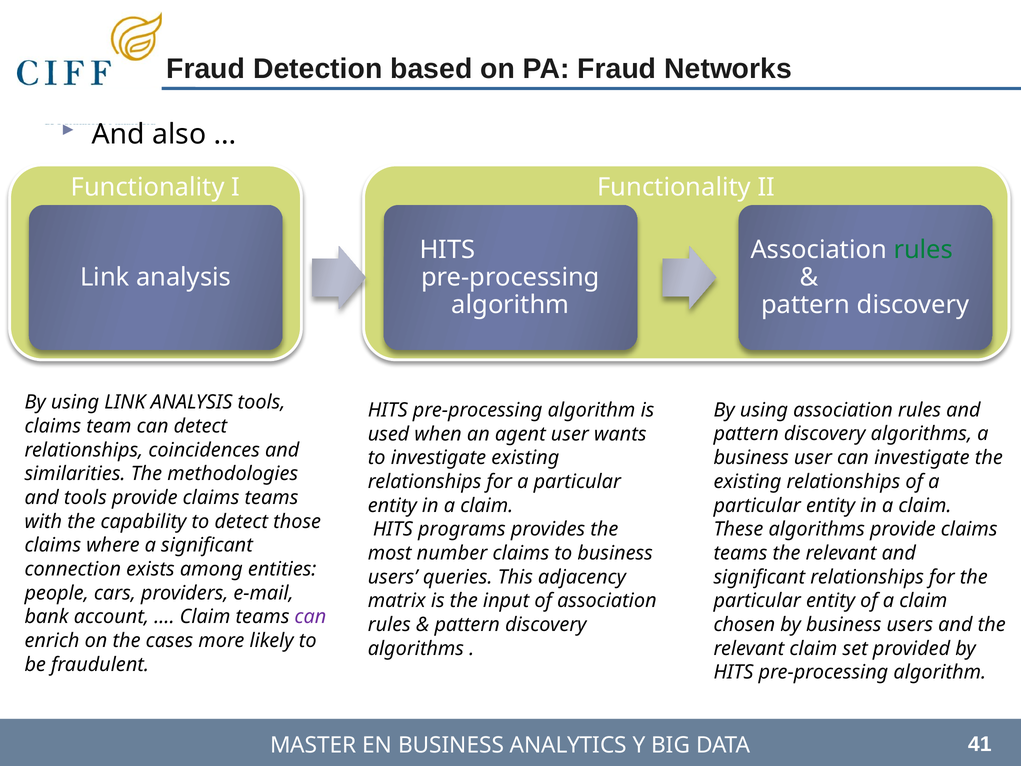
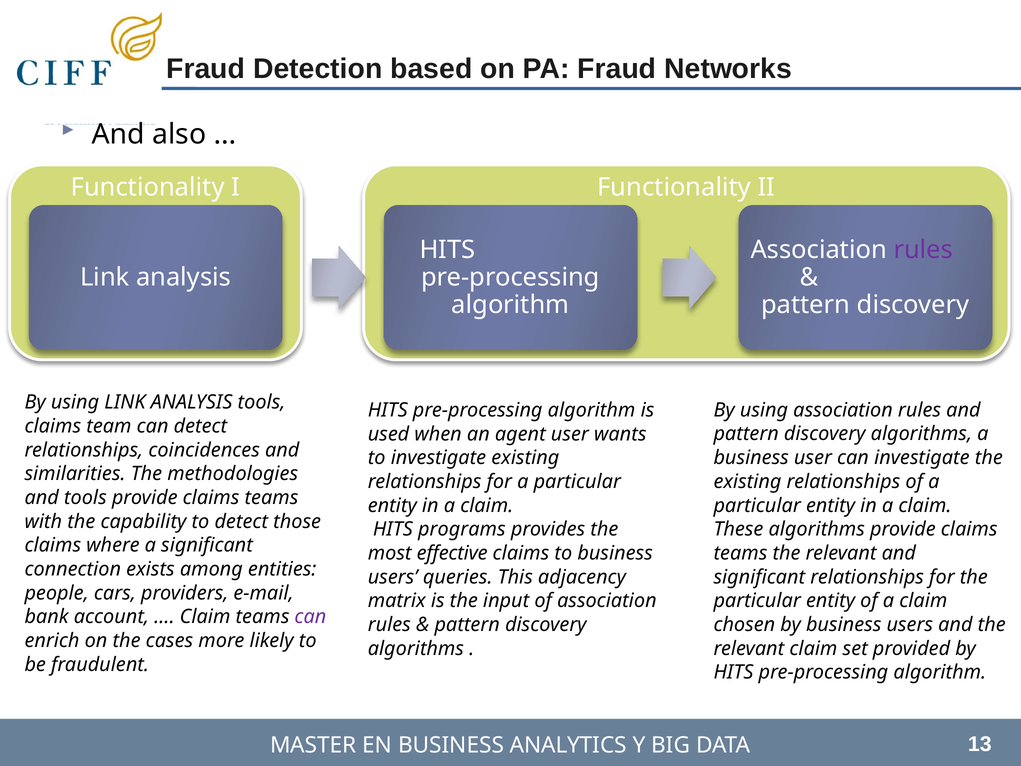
rules colour: green -> purple (923, 250)
number: number -> effective (452, 553)
41: 41 -> 13 (980, 744)
